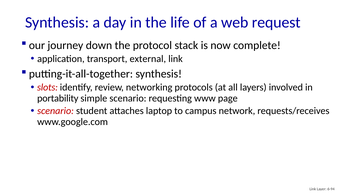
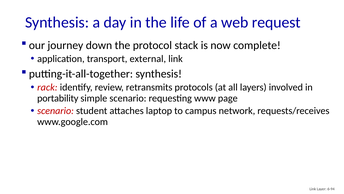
slots: slots -> rack (47, 87)
networking: networking -> retransmits (149, 87)
